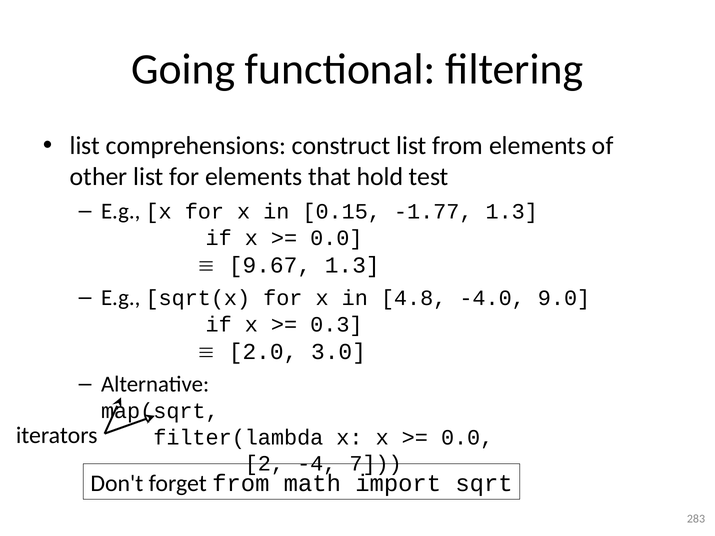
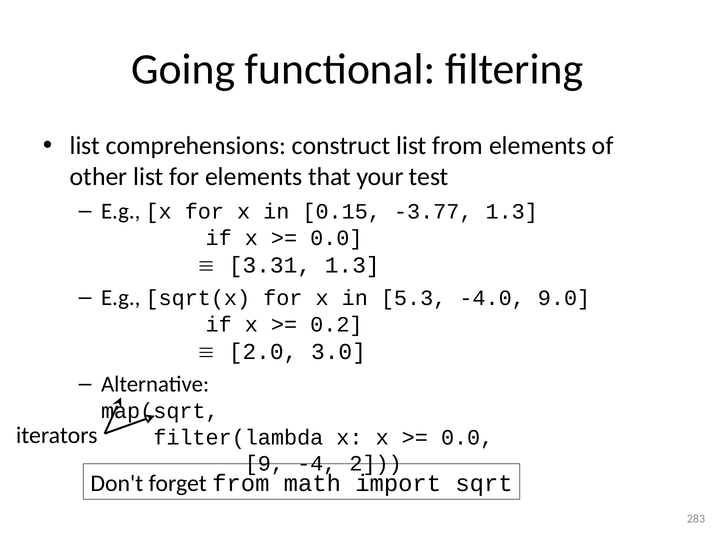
hold: hold -> your (380, 177)
-1.77: -1.77 -> -3.77 (433, 212)
9.67: 9.67 -> 3.31 (270, 265)
4.8: 4.8 -> 5.3 (414, 298)
0.3: 0.3 -> 0.2 (336, 325)
2: 2 -> 9 (264, 464)
7: 7 -> 2 (376, 464)
